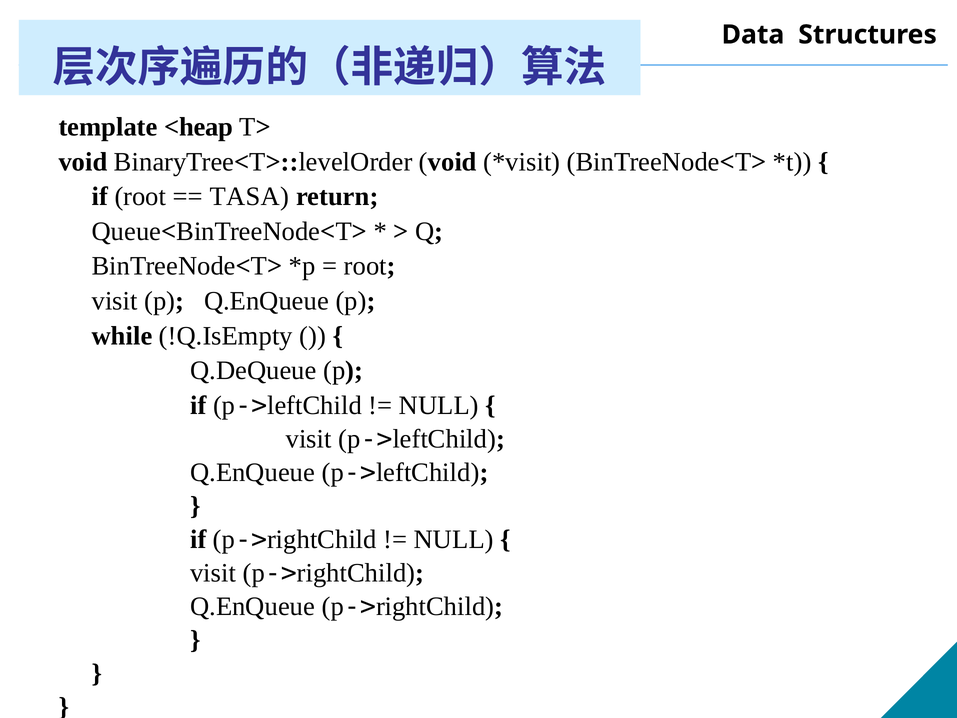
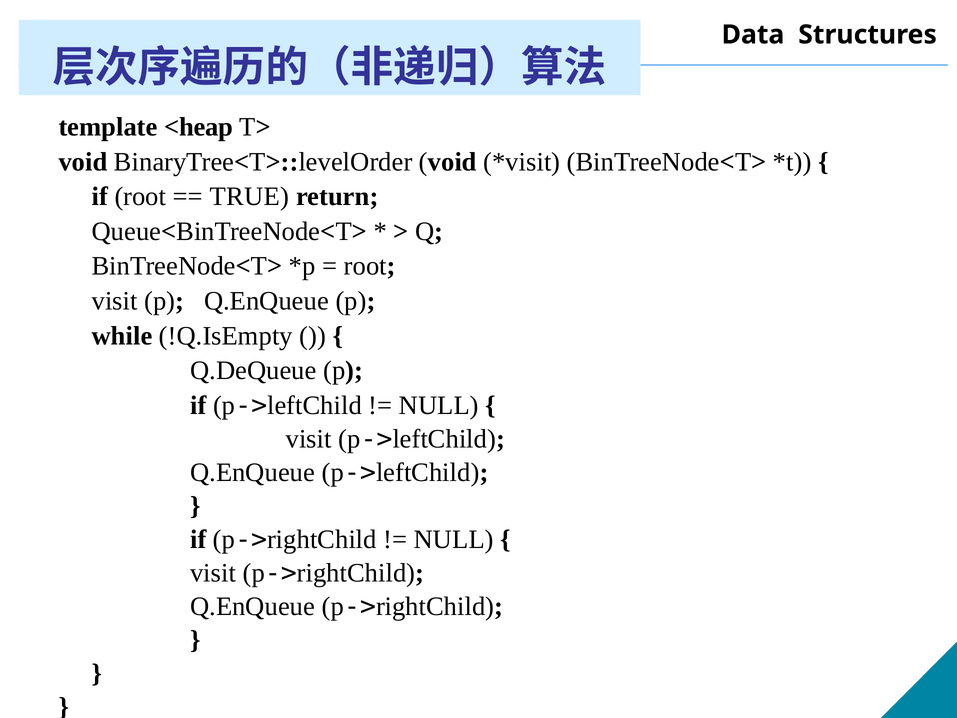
TASA: TASA -> TRUE (249, 196)
